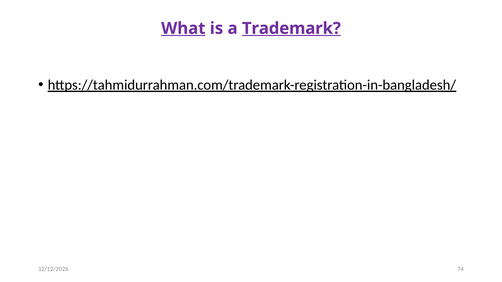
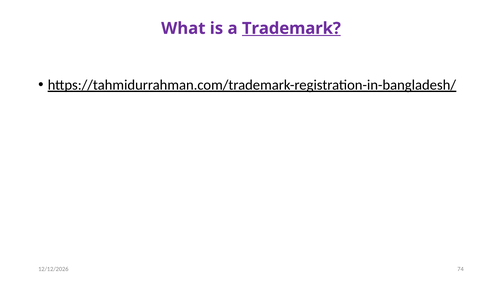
What underline: present -> none (183, 28)
